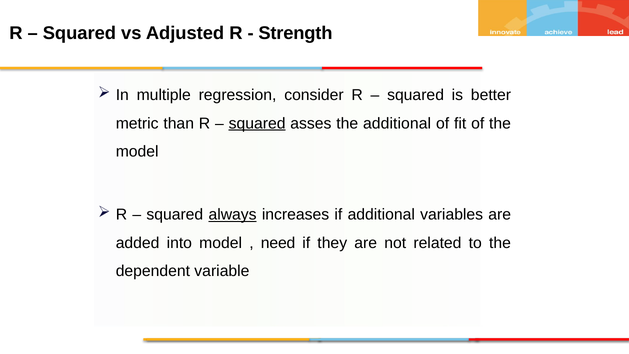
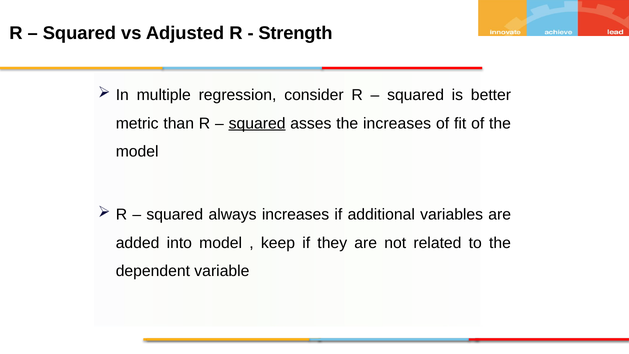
the additional: additional -> increases (397, 123)
always underline: present -> none (233, 214)
need: need -> keep (278, 243)
